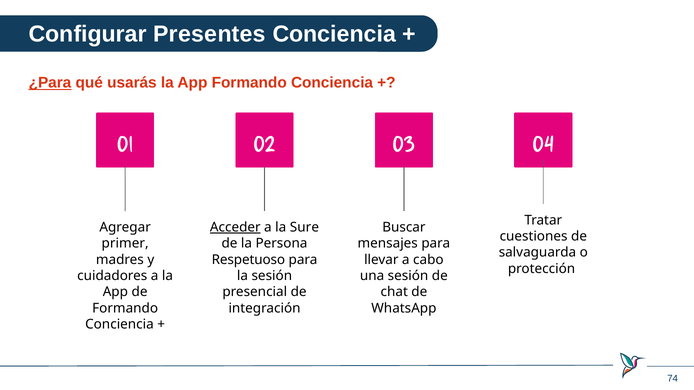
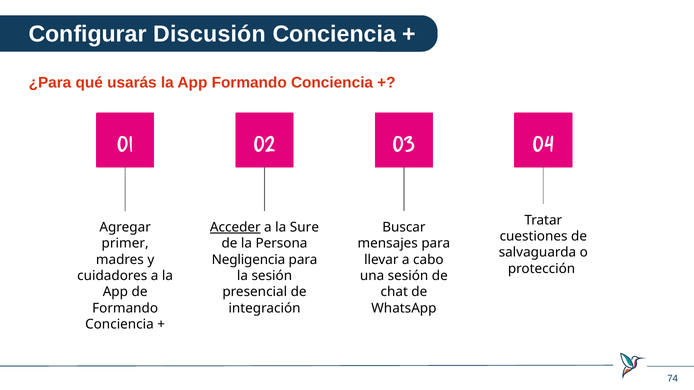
Presentes: Presentes -> Discusión (210, 34)
¿Para underline: present -> none (50, 83)
Respetuoso: Respetuoso -> Negligencia (248, 260)
